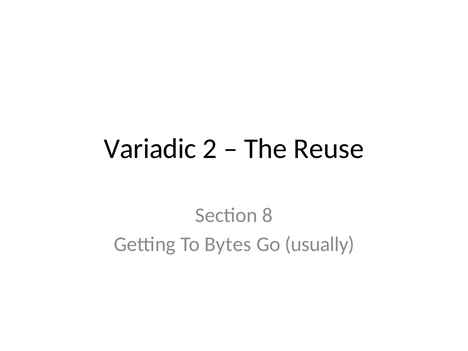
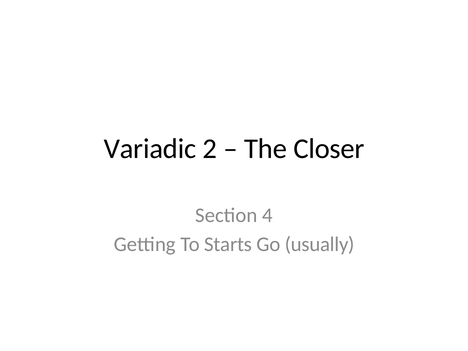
Reuse: Reuse -> Closer (329, 149)
8: 8 -> 4 (267, 215)
Bytes: Bytes -> Starts (228, 244)
